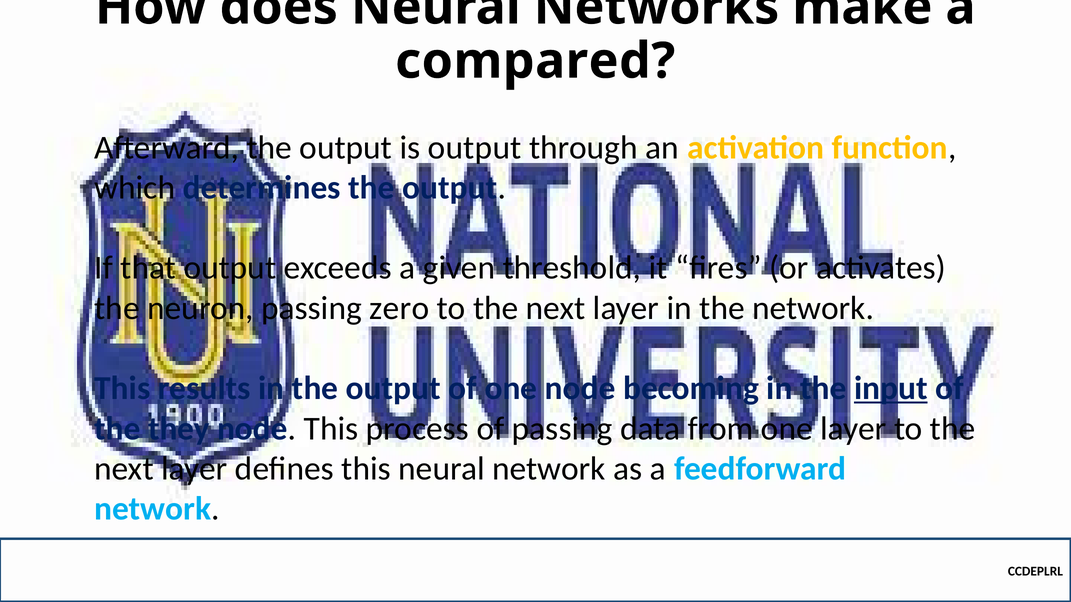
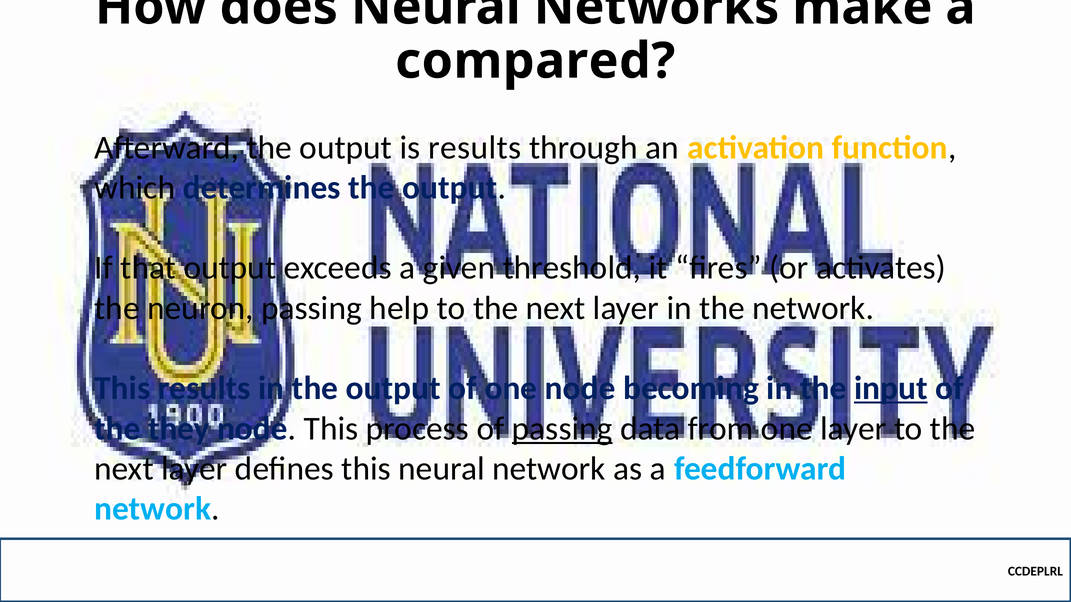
is output: output -> results (475, 148)
zero: zero -> help (399, 308)
passing underline: none -> present (562, 429)
